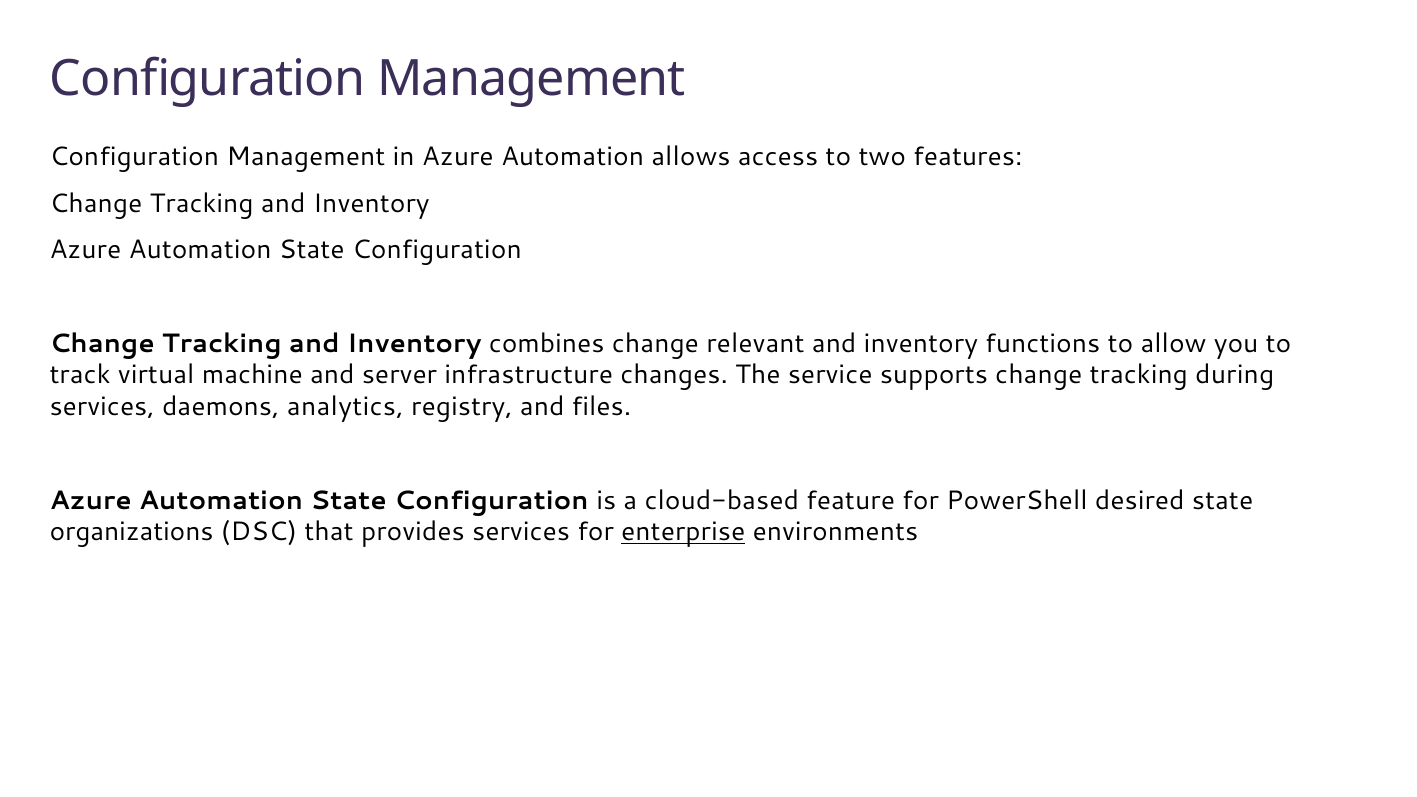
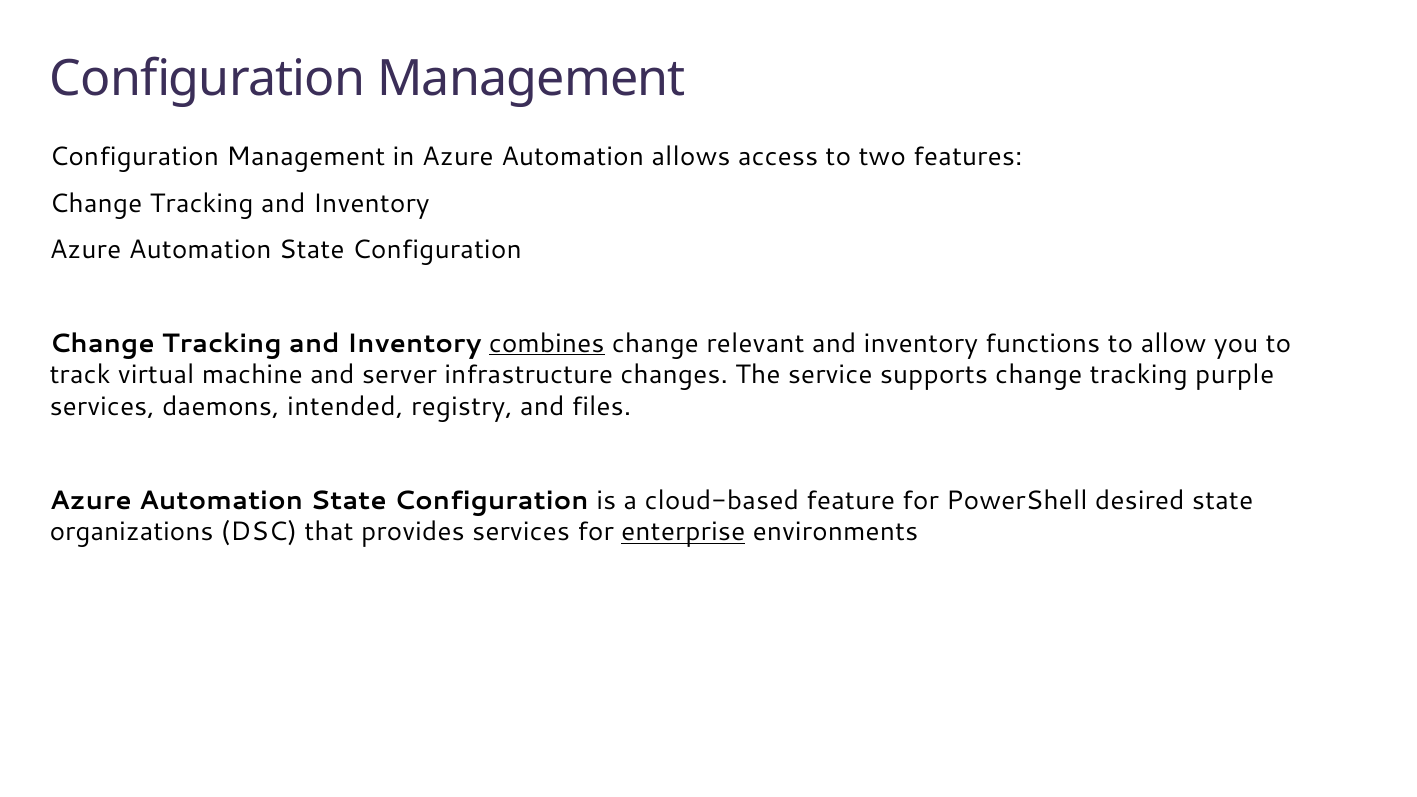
combines underline: none -> present (547, 343)
during: during -> purple (1235, 375)
analytics: analytics -> intended (345, 407)
